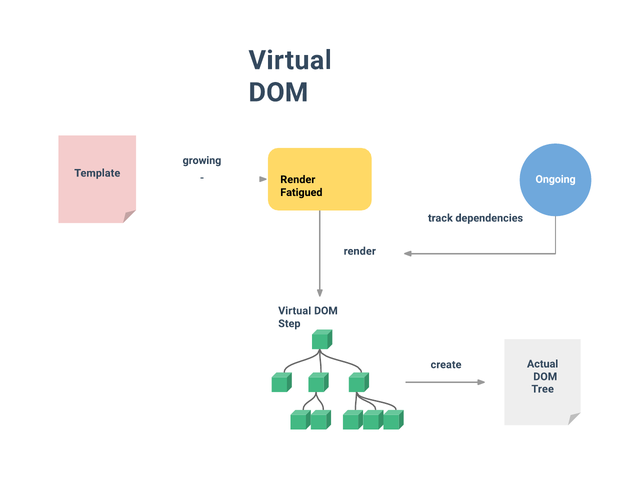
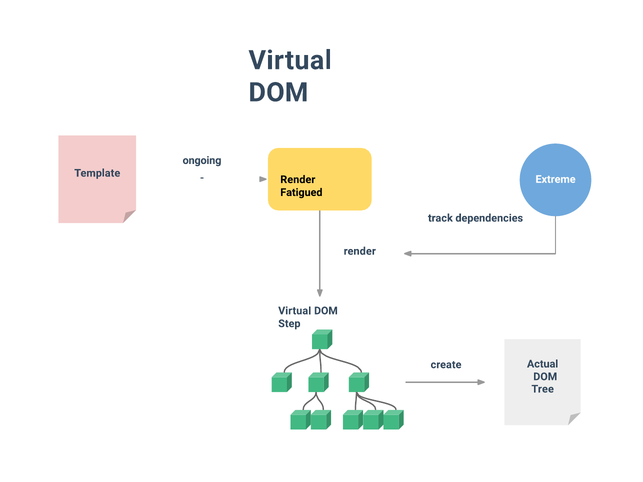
growing: growing -> ongoing (202, 161)
Ongoing: Ongoing -> Extreme (556, 179)
